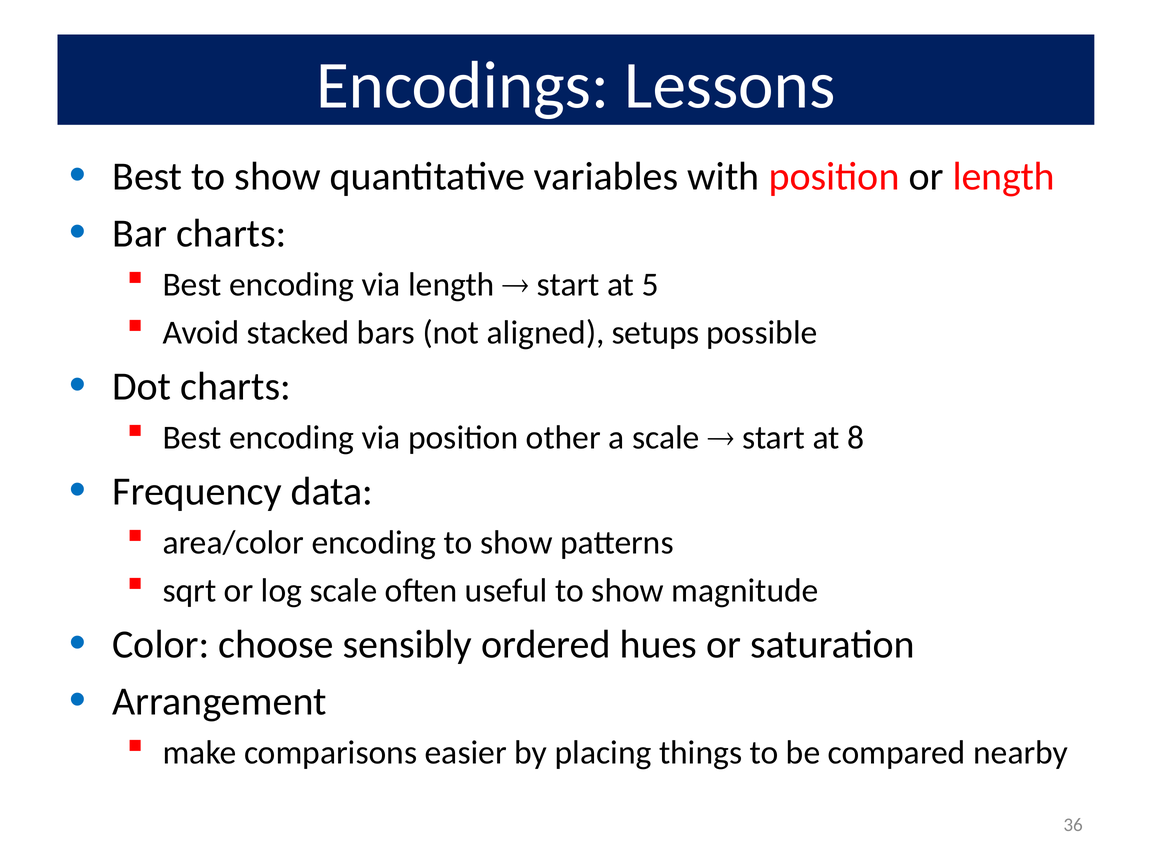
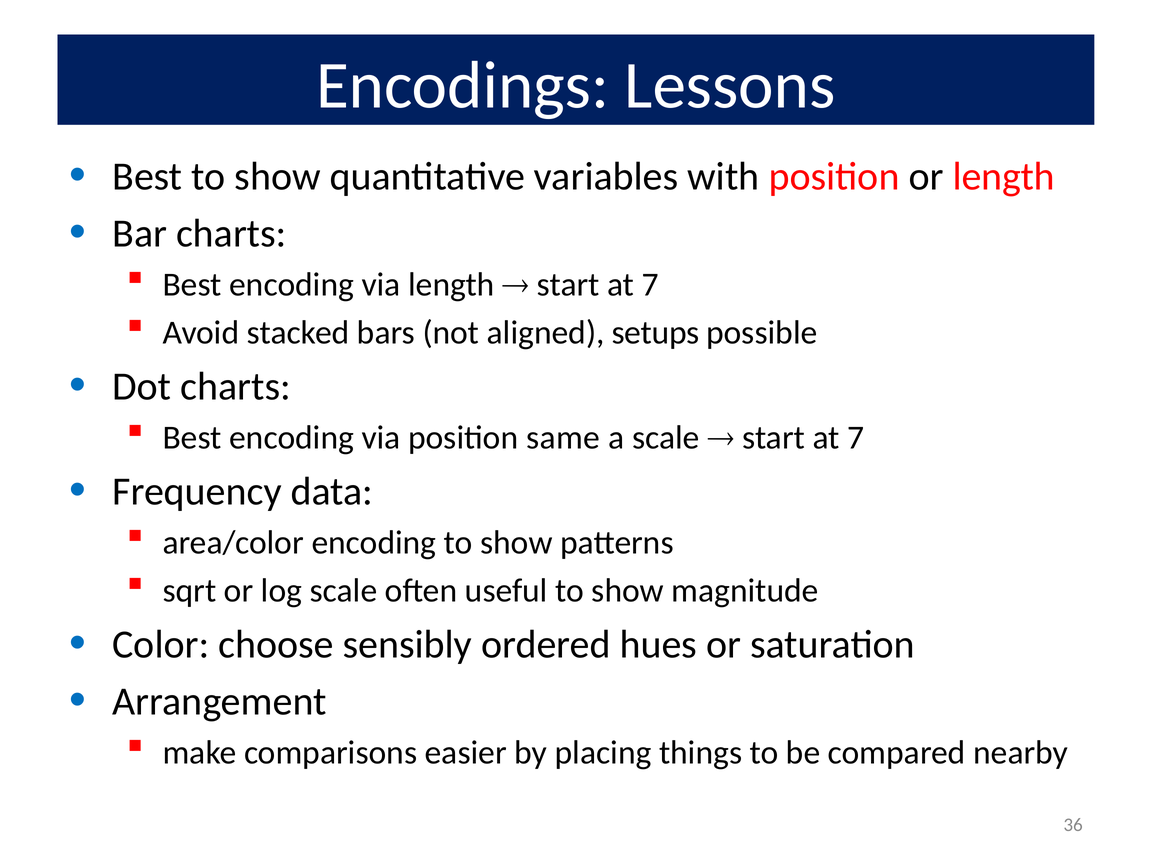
5: 5 -> 7 (650, 285)
other: other -> same (563, 438)
8: 8 -> 7 (856, 438)
